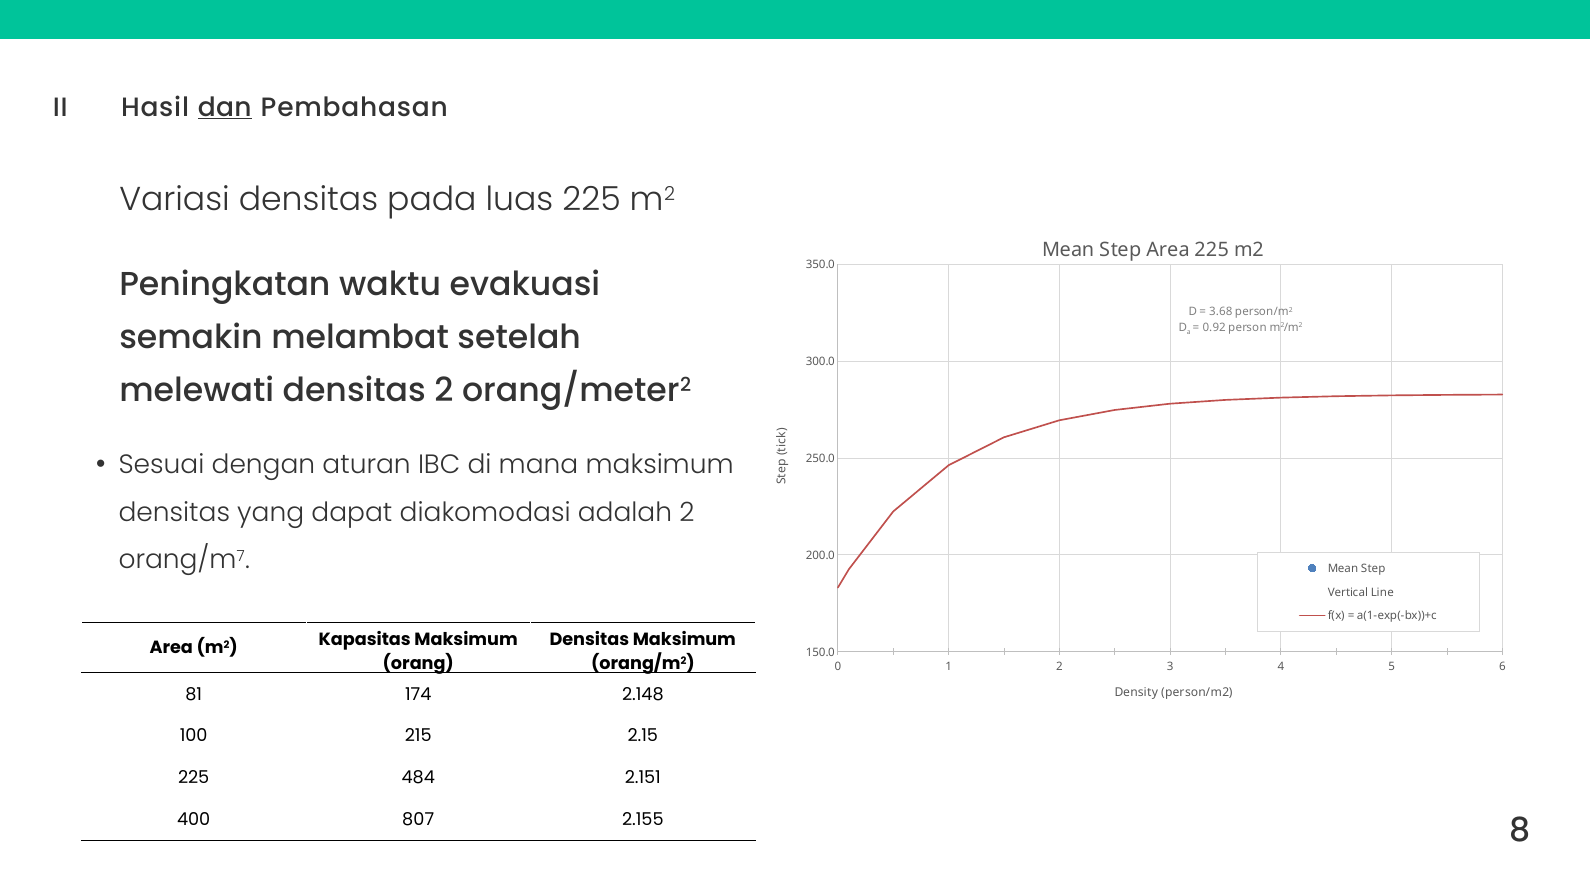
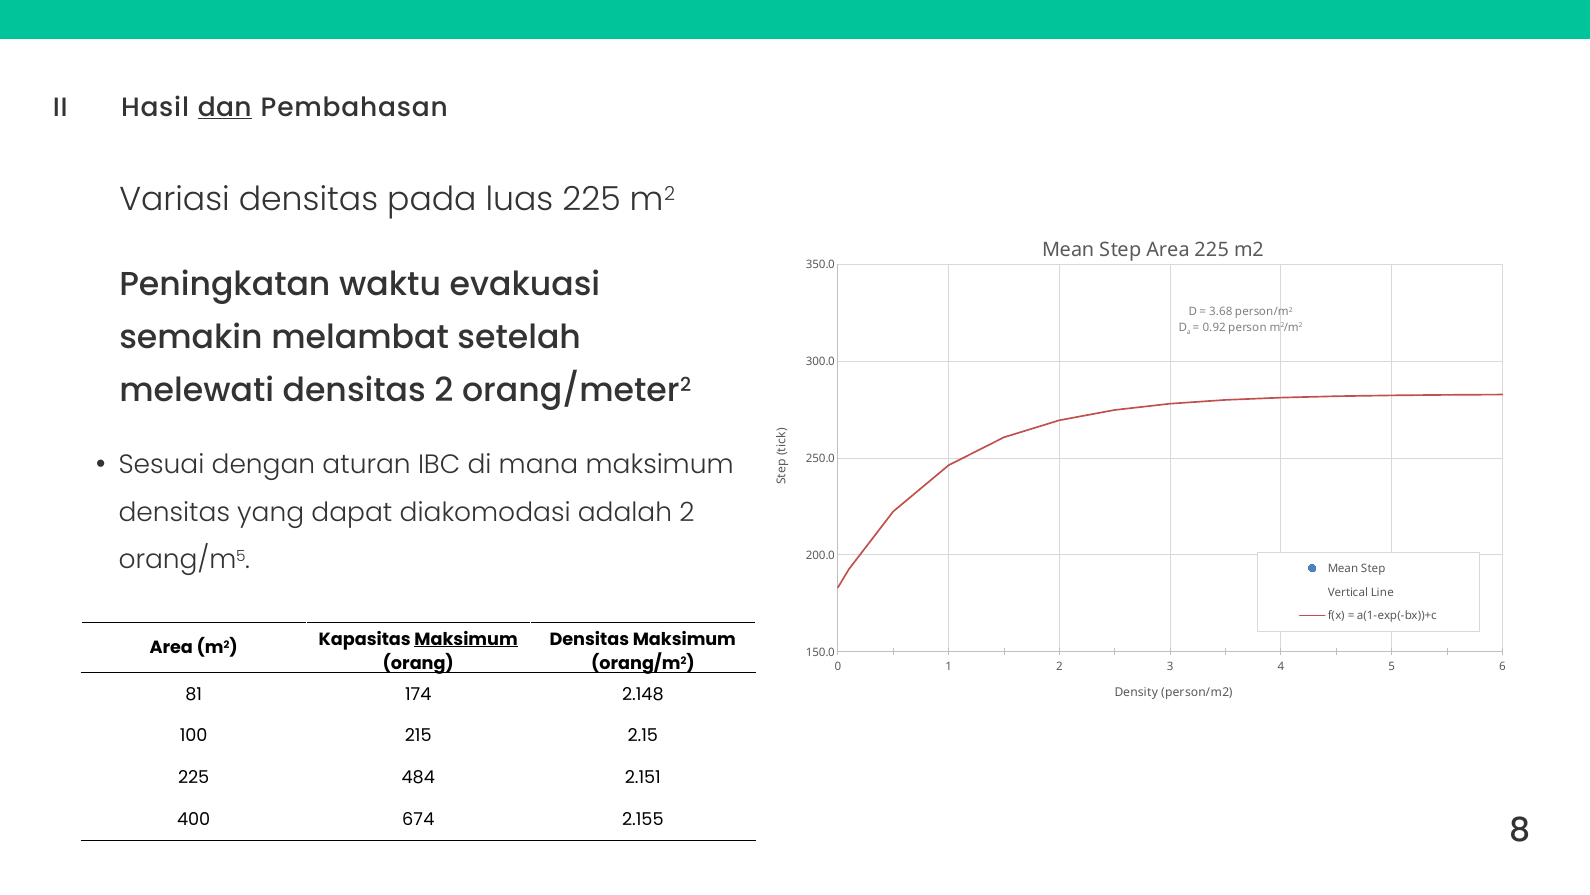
7: 7 -> 5 (241, 556)
Maksimum underline: none -> present (466, 639)
807: 807 -> 674 (418, 819)
